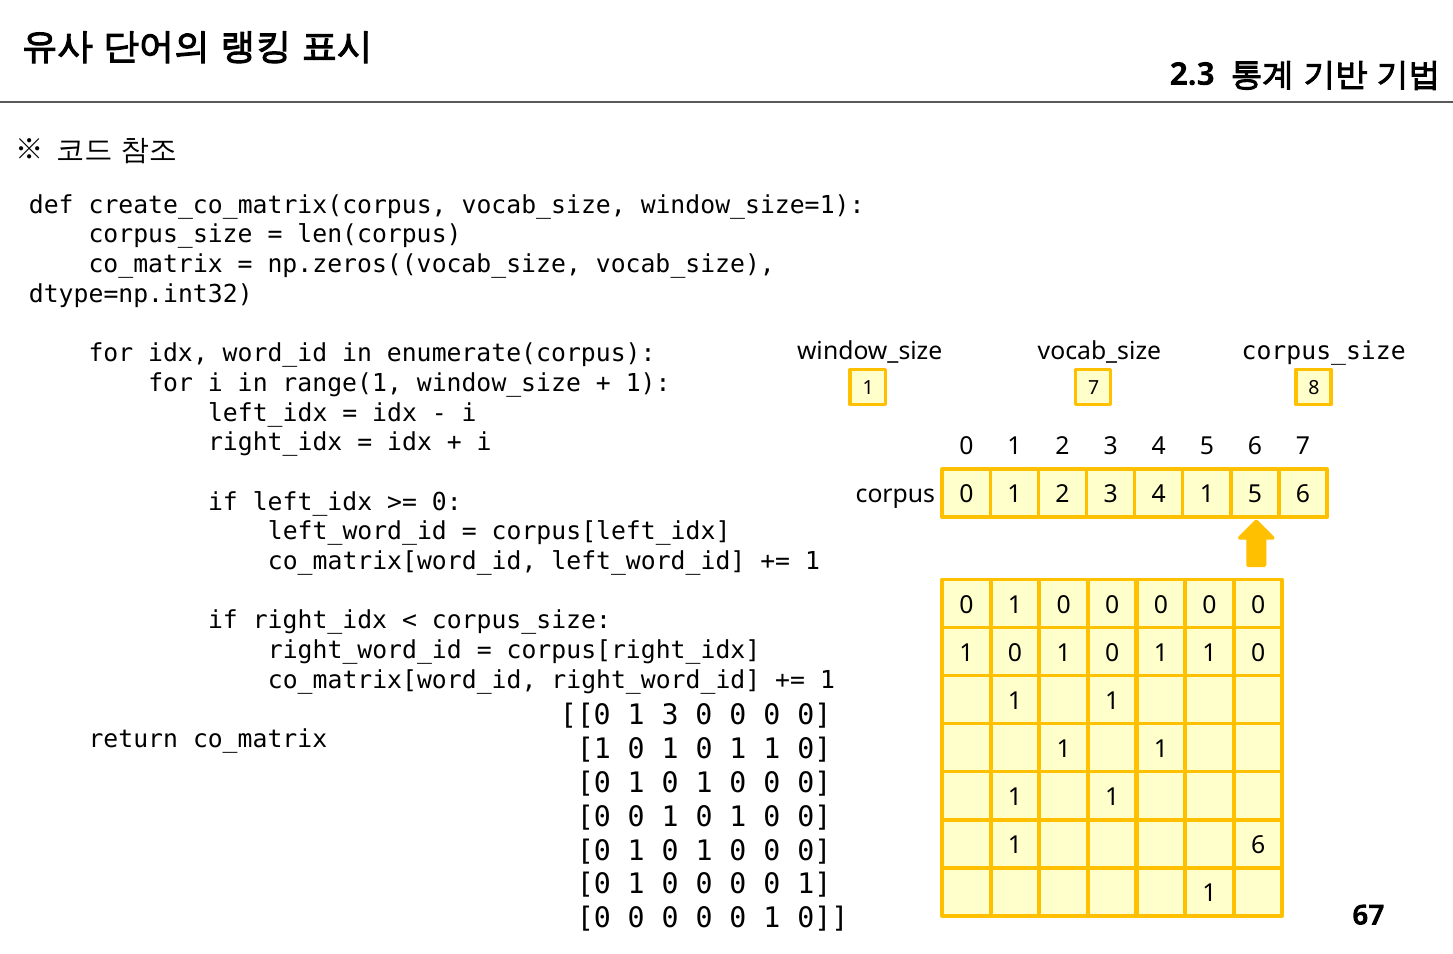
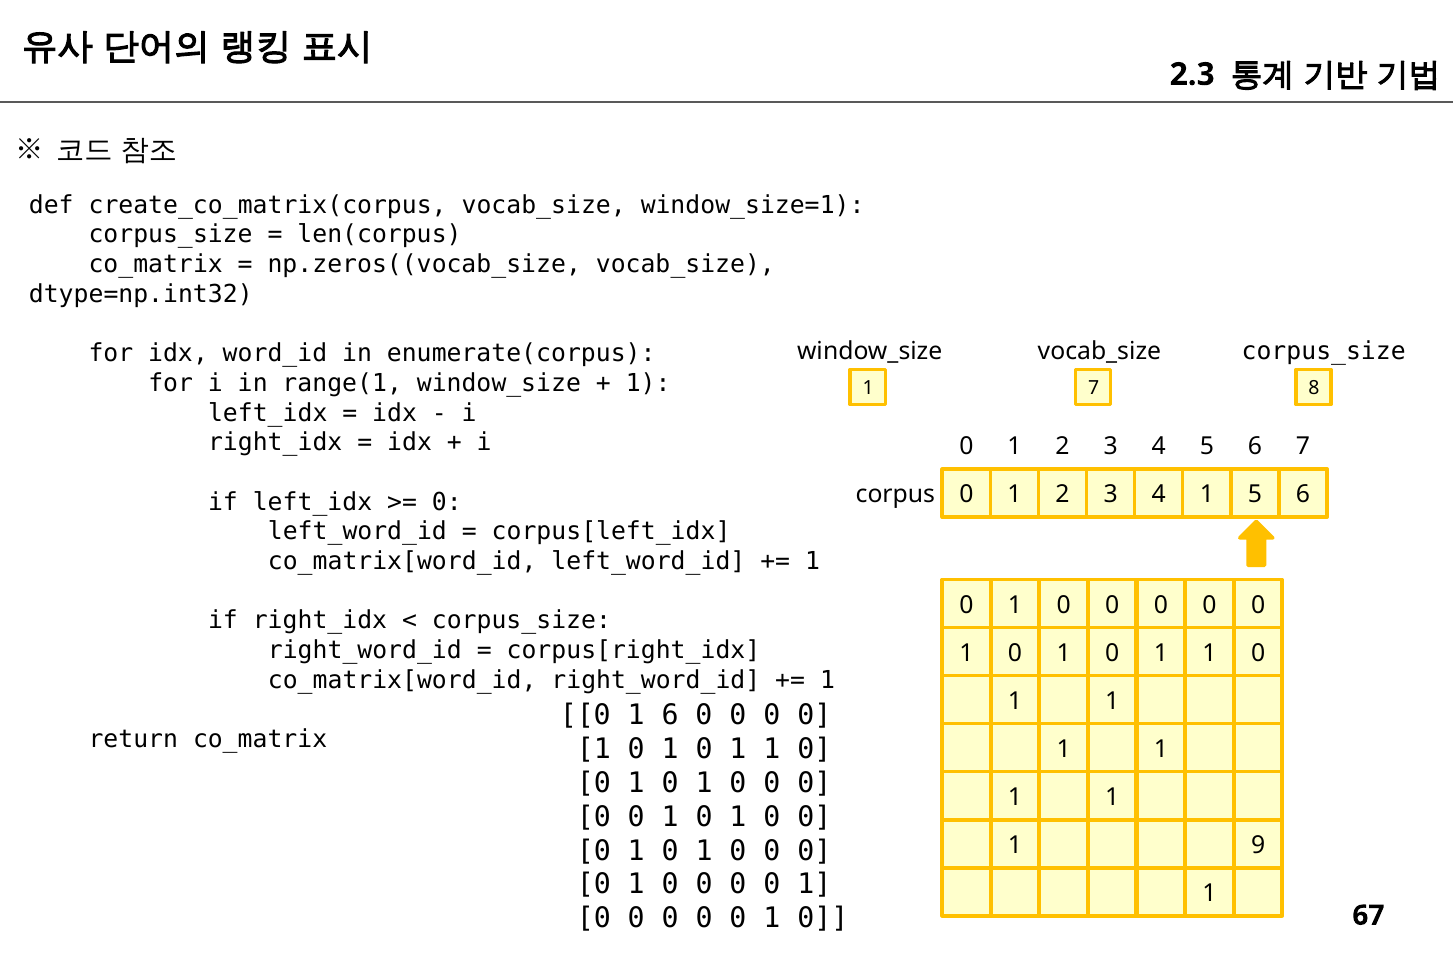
1 3: 3 -> 6 (670, 715)
1 6: 6 -> 9 (1258, 846)
